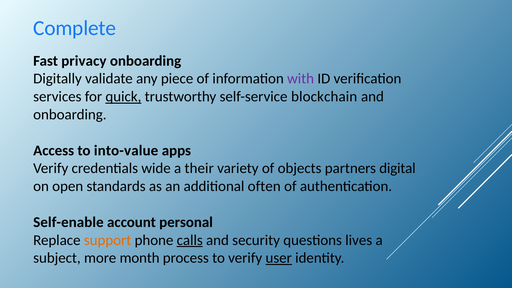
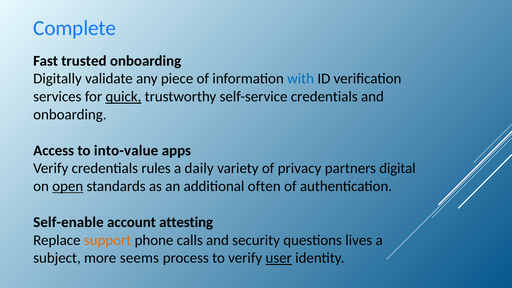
privacy: privacy -> trusted (84, 61)
with colour: purple -> blue (301, 79)
self-service blockchain: blockchain -> credentials (324, 97)
wide: wide -> rules (156, 168)
their: their -> daily (199, 168)
objects: objects -> privacy (300, 168)
open underline: none -> present (68, 186)
personal: personal -> attesting (186, 222)
calls underline: present -> none (190, 240)
month: month -> seems (139, 258)
